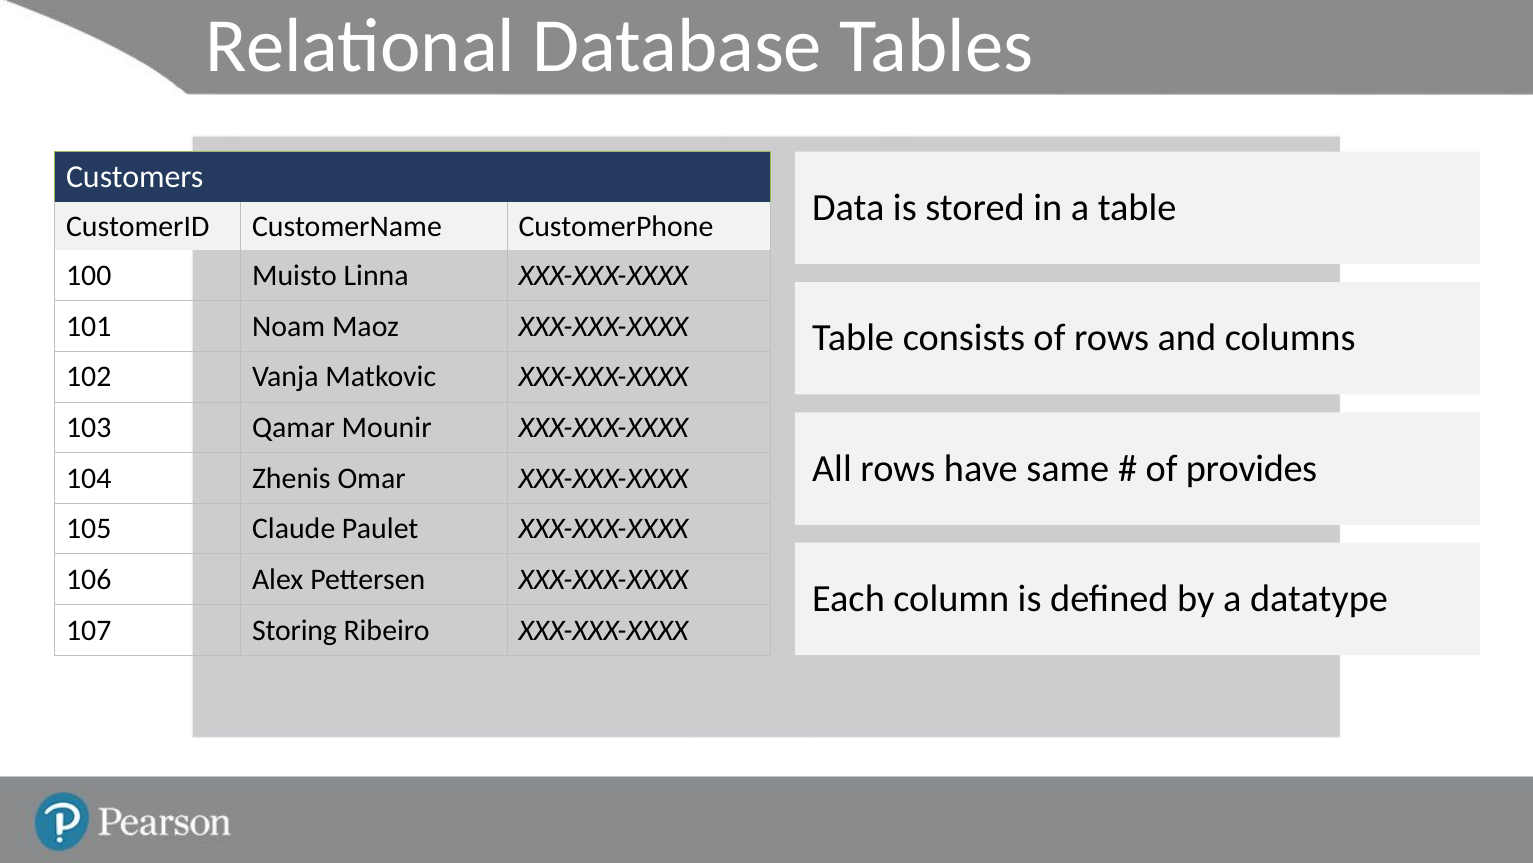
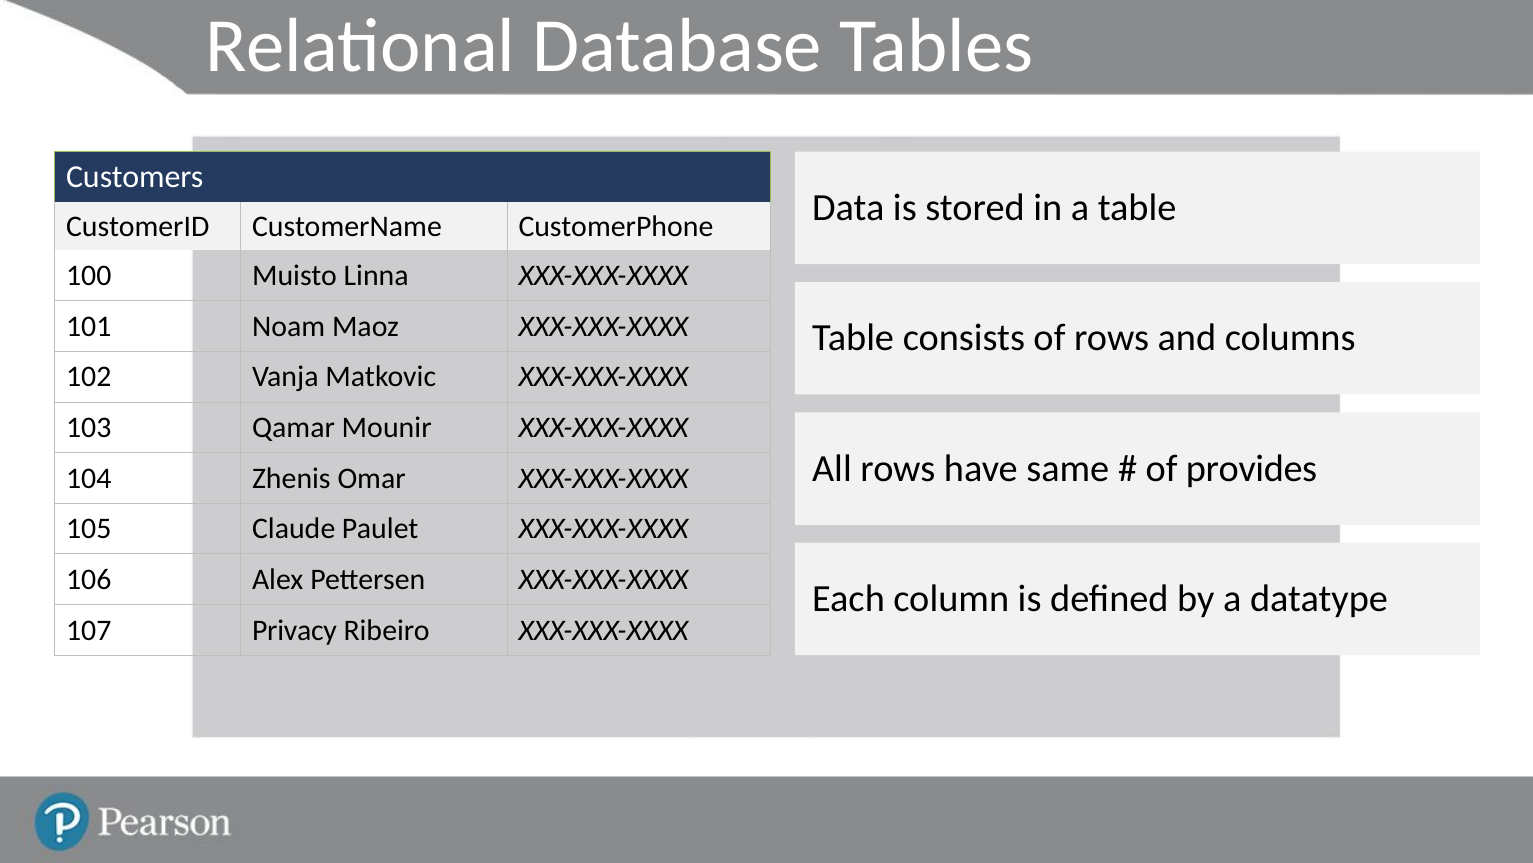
Storing: Storing -> Privacy (294, 630)
